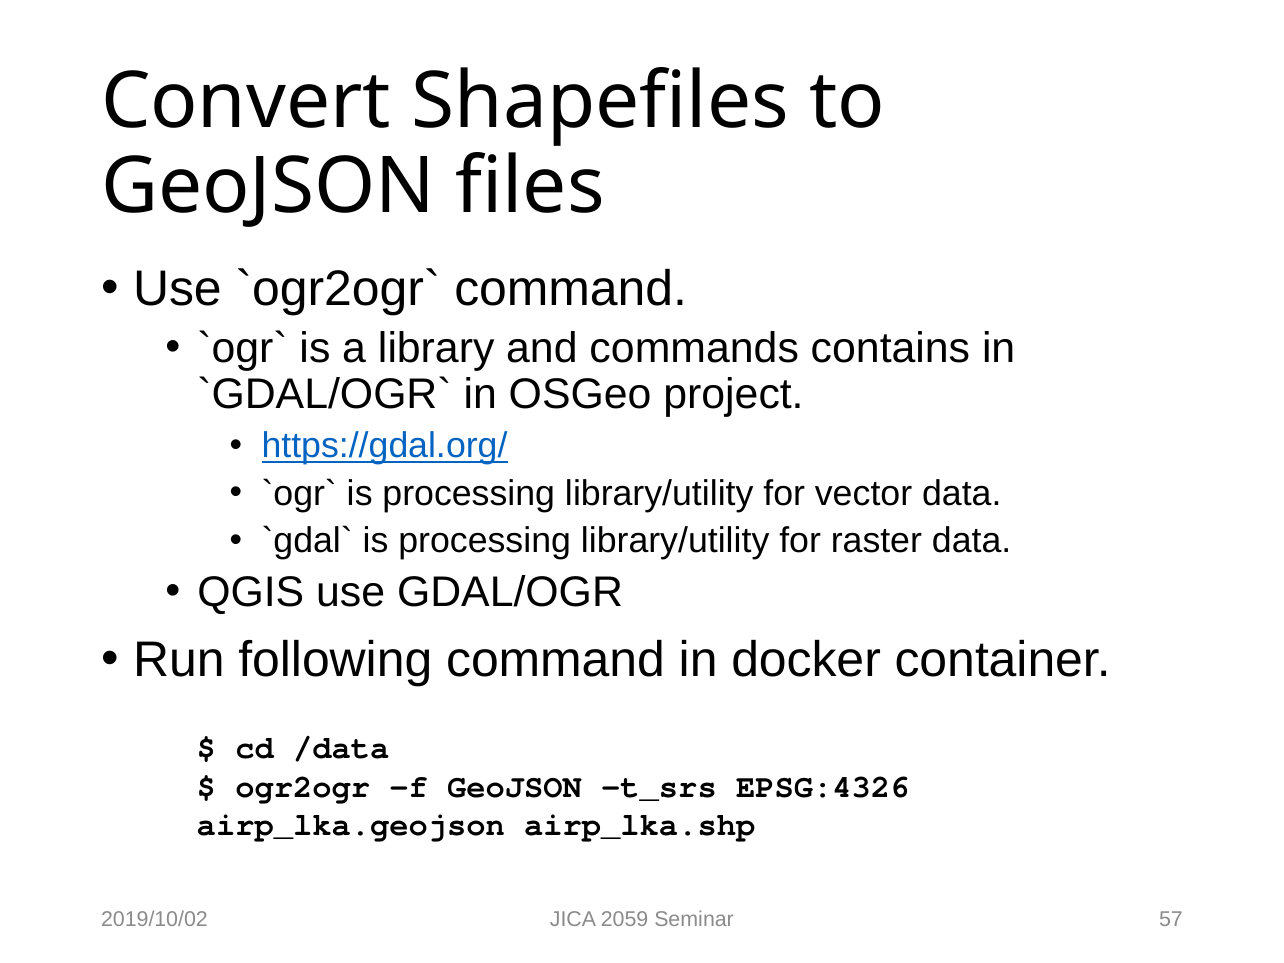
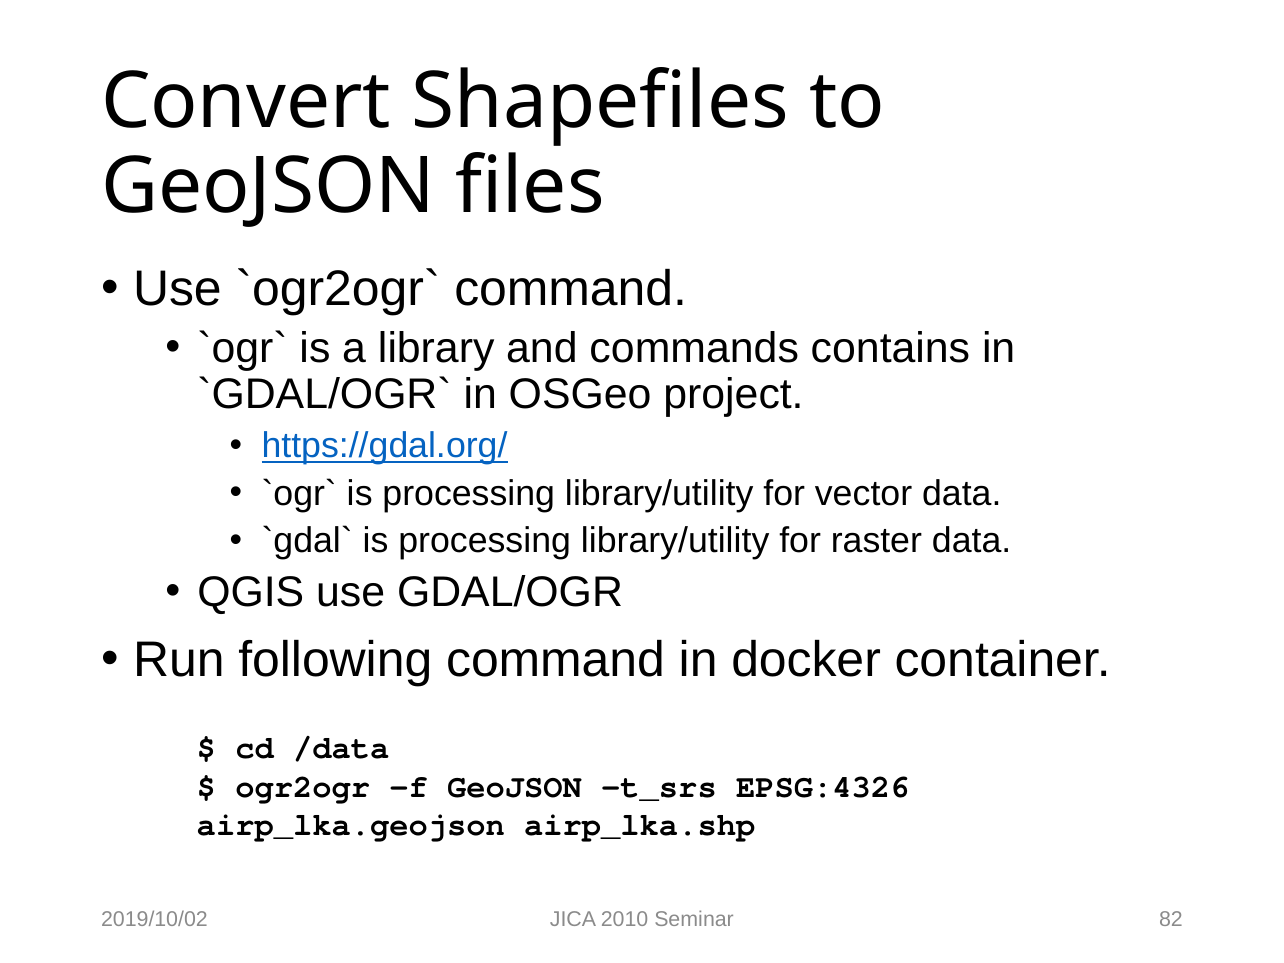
2059: 2059 -> 2010 (625, 920)
57: 57 -> 82 (1171, 920)
